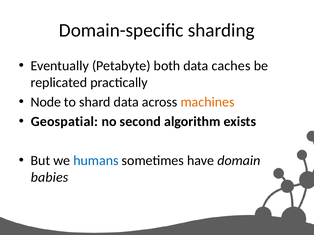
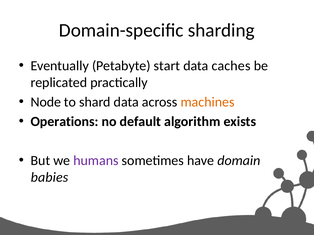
both: both -> start (167, 66)
Geospatial: Geospatial -> Operations (65, 122)
second: second -> default (140, 122)
humans colour: blue -> purple (96, 161)
